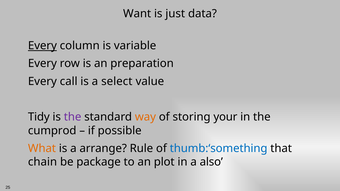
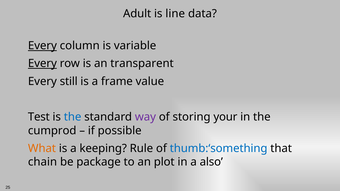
Want: Want -> Adult (137, 14)
just: just -> line (175, 14)
Every underline: none -> present (42, 64)
preparation: preparation -> transparent (142, 64)
call: call -> still (69, 81)
select: select -> frame (117, 81)
Tidy: Tidy -> Test (39, 117)
the colour: purple -> blue (73, 117)
way colour: orange -> purple (145, 117)
arrange: arrange -> keeping (103, 149)
